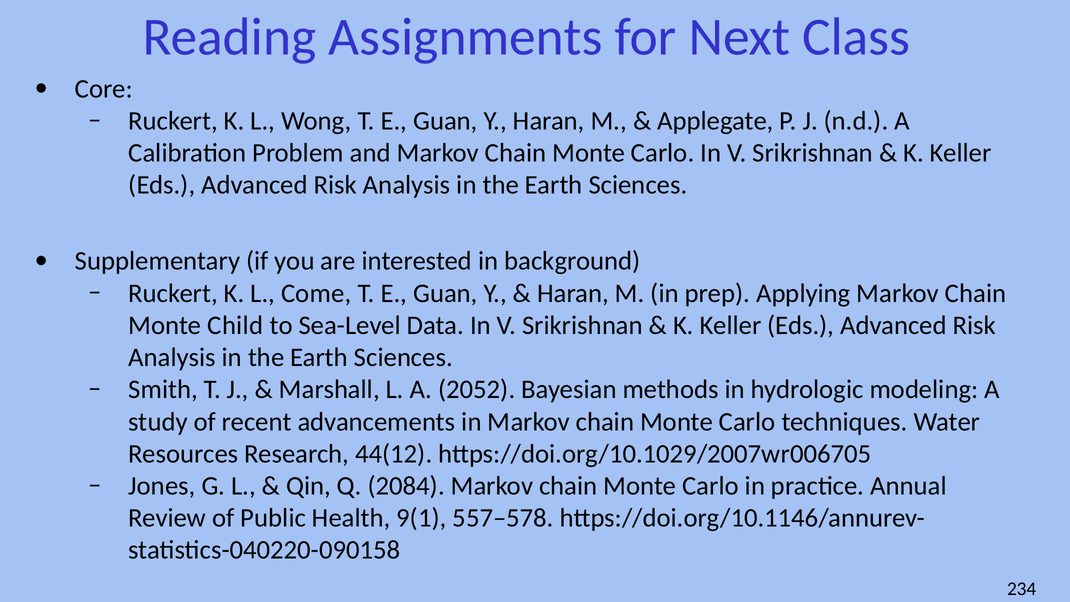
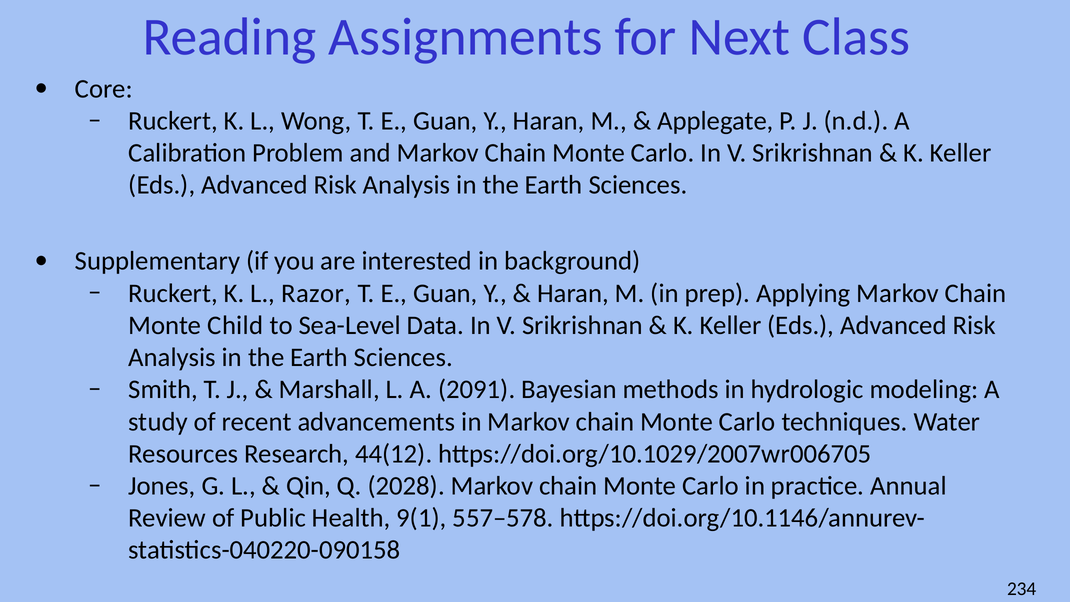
Come: Come -> Razor (316, 293)
2052: 2052 -> 2091 (477, 390)
2084: 2084 -> 2028 (406, 486)
